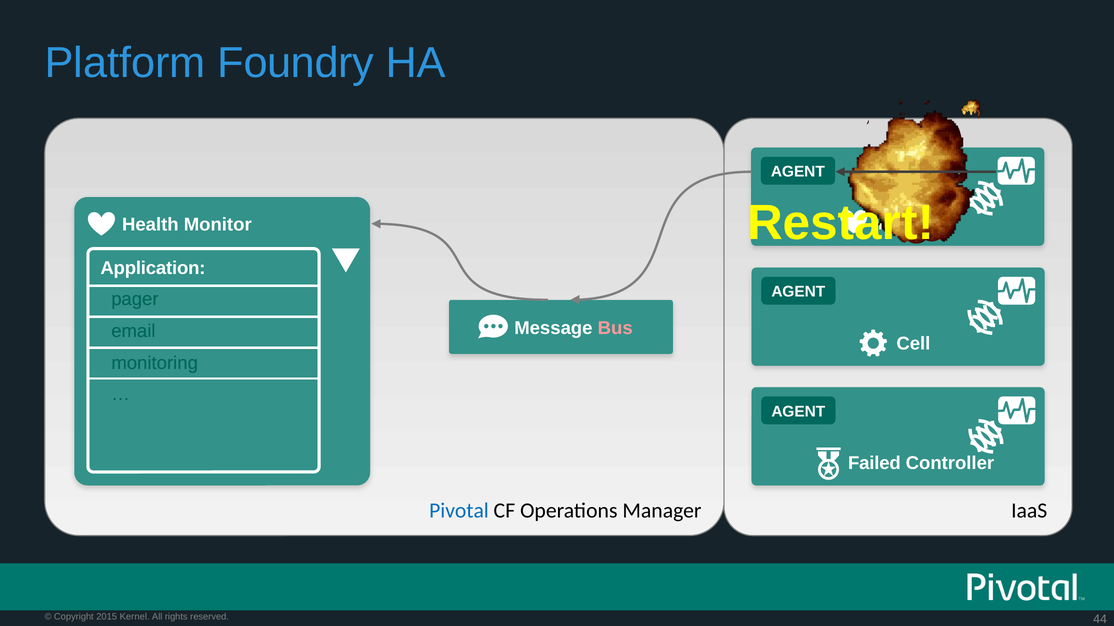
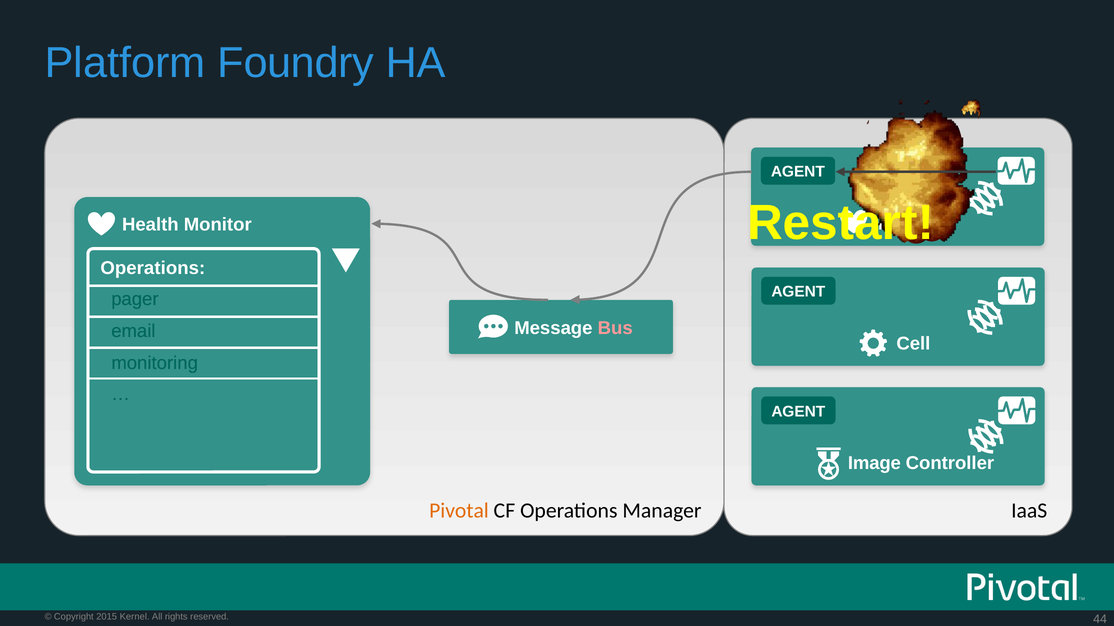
Application: Application -> Operations (153, 268)
Failed: Failed -> Image (874, 464)
Pivotal colour: blue -> orange (459, 511)
